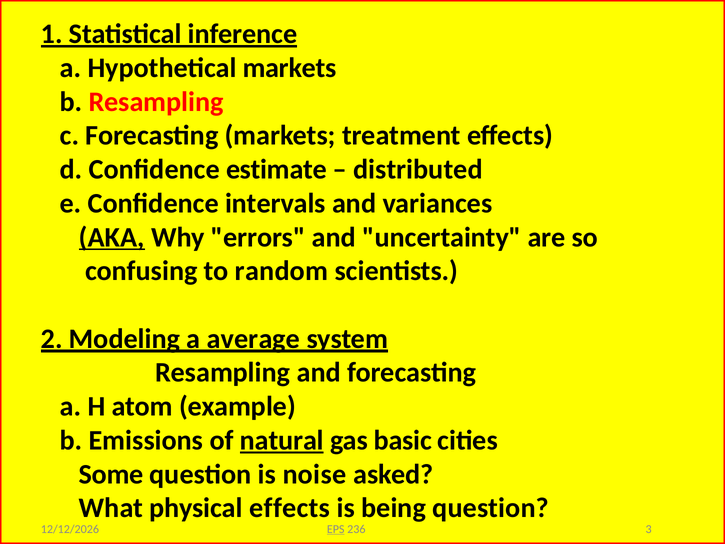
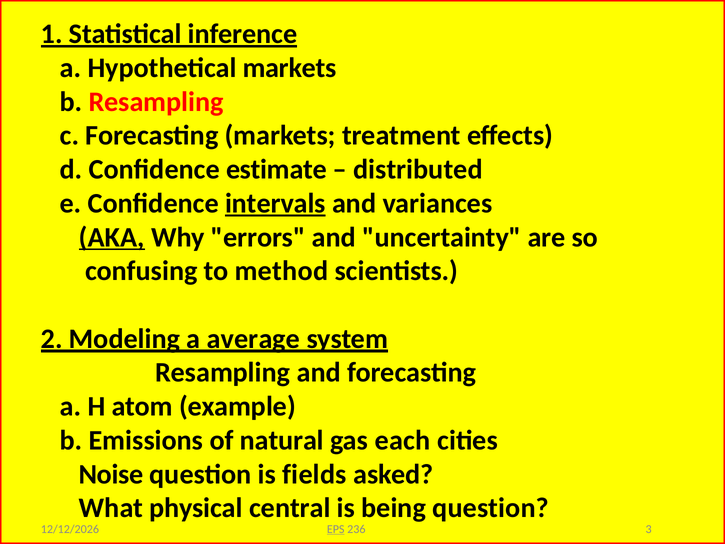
intervals underline: none -> present (275, 203)
random: random -> method (281, 271)
natural underline: present -> none (282, 440)
basic: basic -> each (403, 440)
Some: Some -> Noise (111, 474)
noise: noise -> fields (314, 474)
physical effects: effects -> central (290, 508)
